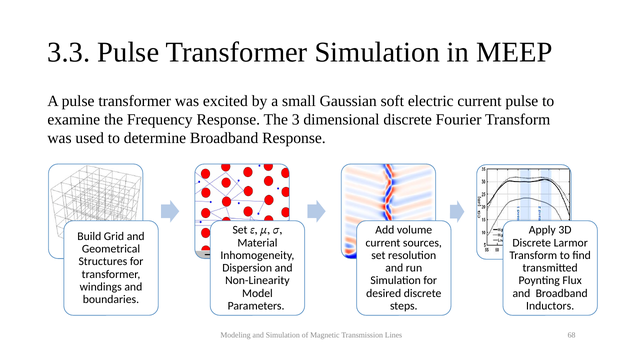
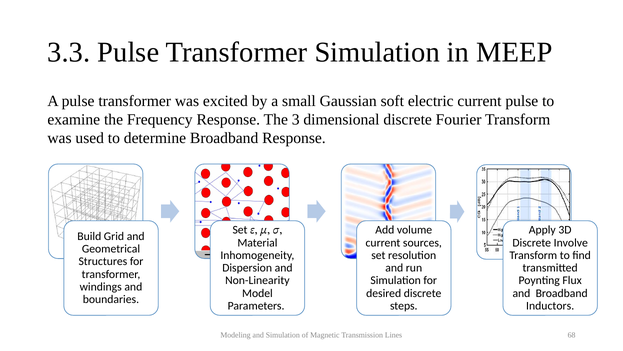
Larmor: Larmor -> Involve (571, 242)
